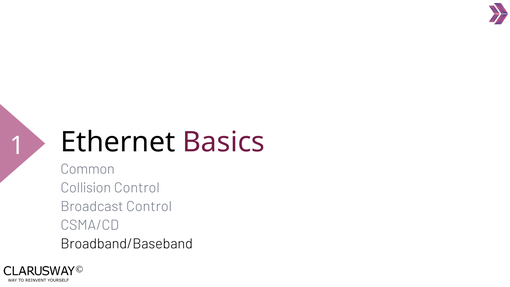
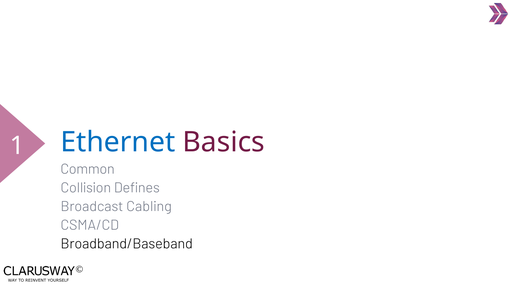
Ethernet colour: black -> blue (118, 142)
Collision Control: Control -> Defines (137, 188)
Broadcast Control: Control -> Cabling (149, 206)
